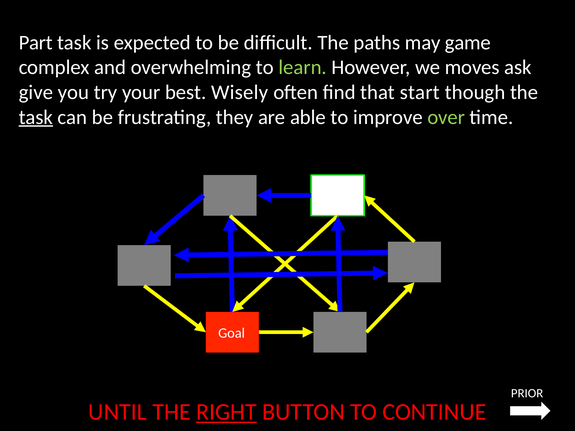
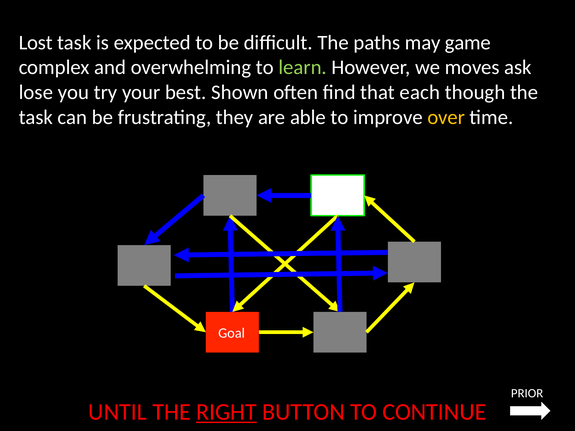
Part: Part -> Lost (36, 43)
give: give -> lose (36, 92)
Wisely: Wisely -> Shown (240, 92)
start: start -> each (420, 92)
task underline: present -> none (36, 117)
over colour: light green -> yellow (446, 117)
